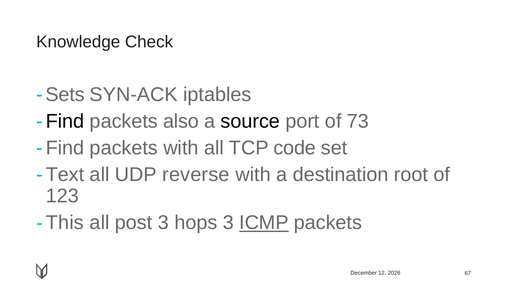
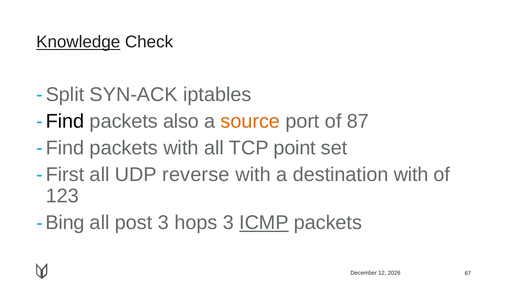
Knowledge underline: none -> present (78, 42)
Sets: Sets -> Split (65, 94)
source colour: black -> orange (250, 121)
73: 73 -> 87 (358, 121)
code: code -> point (295, 148)
Text: Text -> First (65, 175)
destination root: root -> with (411, 175)
This: This -> Bing (65, 223)
